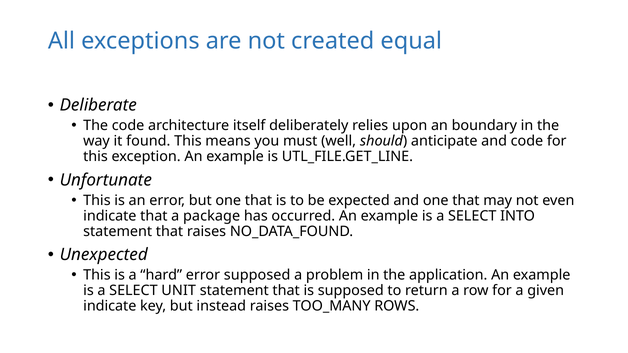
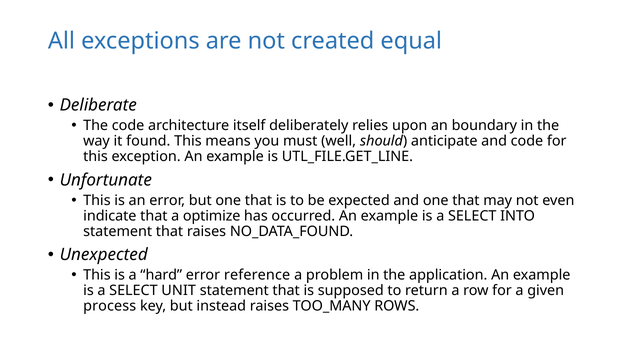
package: package -> optimize (212, 216)
error supposed: supposed -> reference (257, 275)
indicate: indicate -> process (110, 306)
